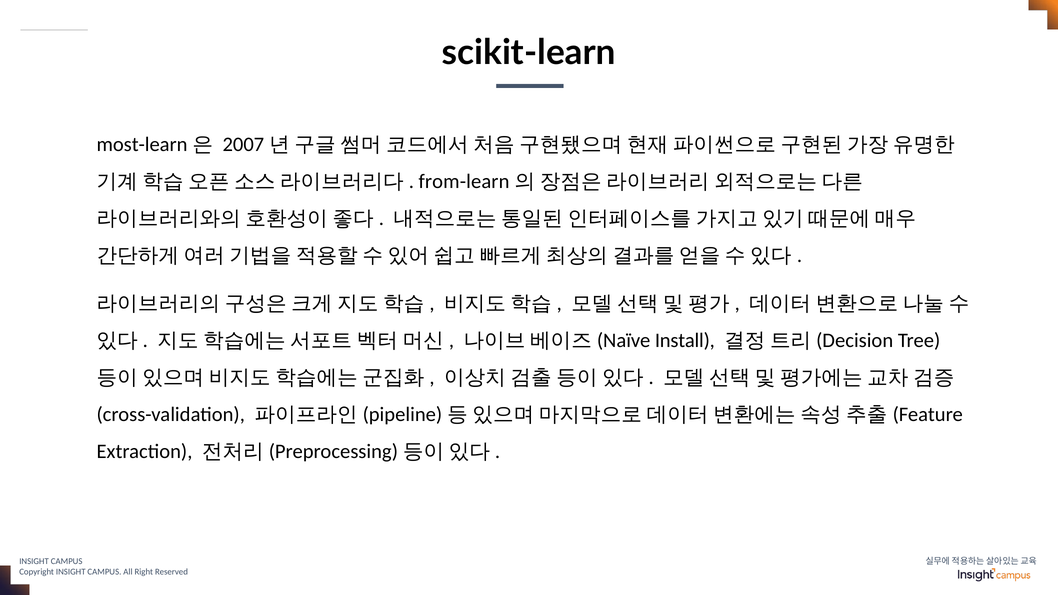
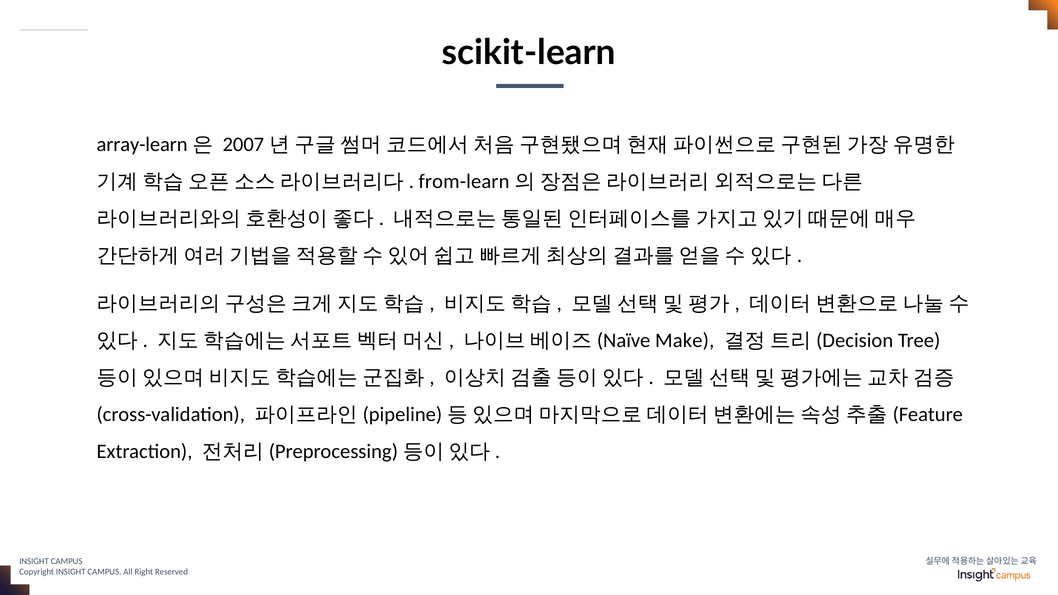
most-learn: most-learn -> array-learn (142, 144)
Install: Install -> Make (685, 341)
